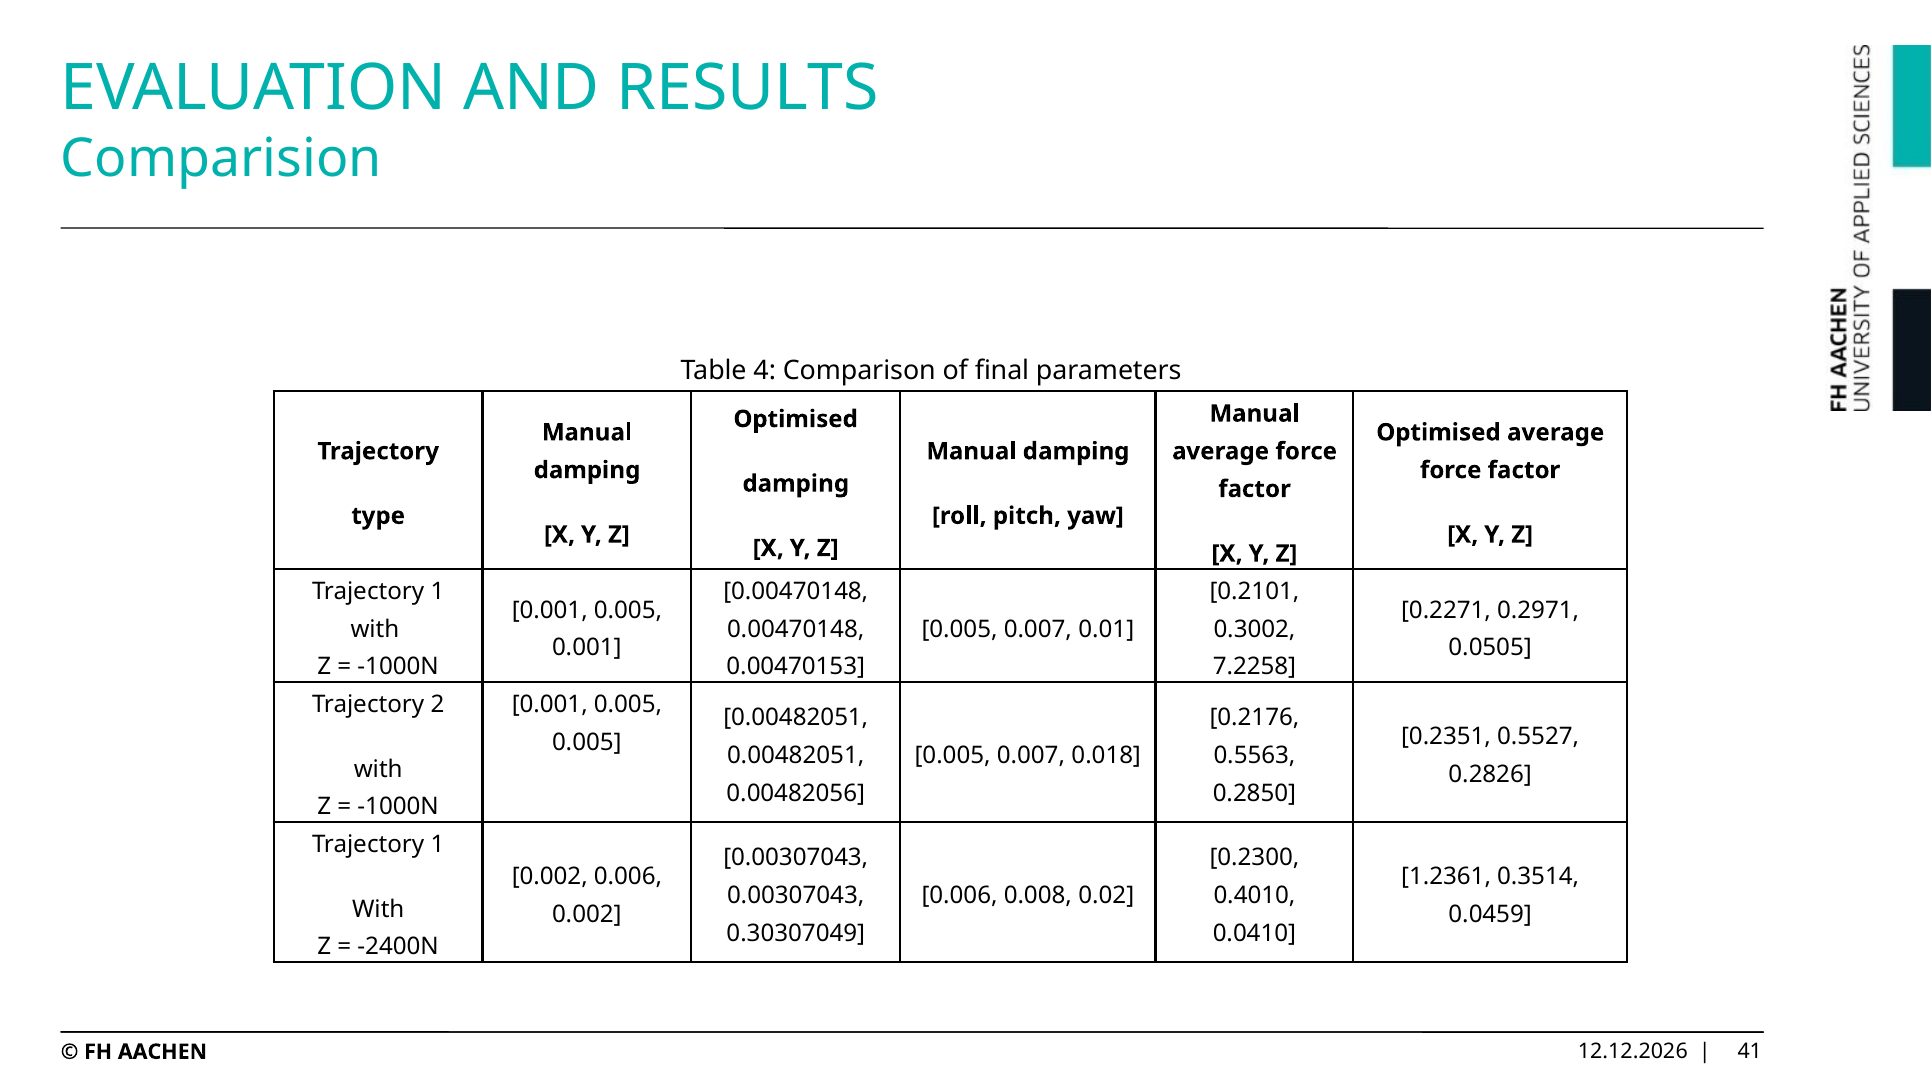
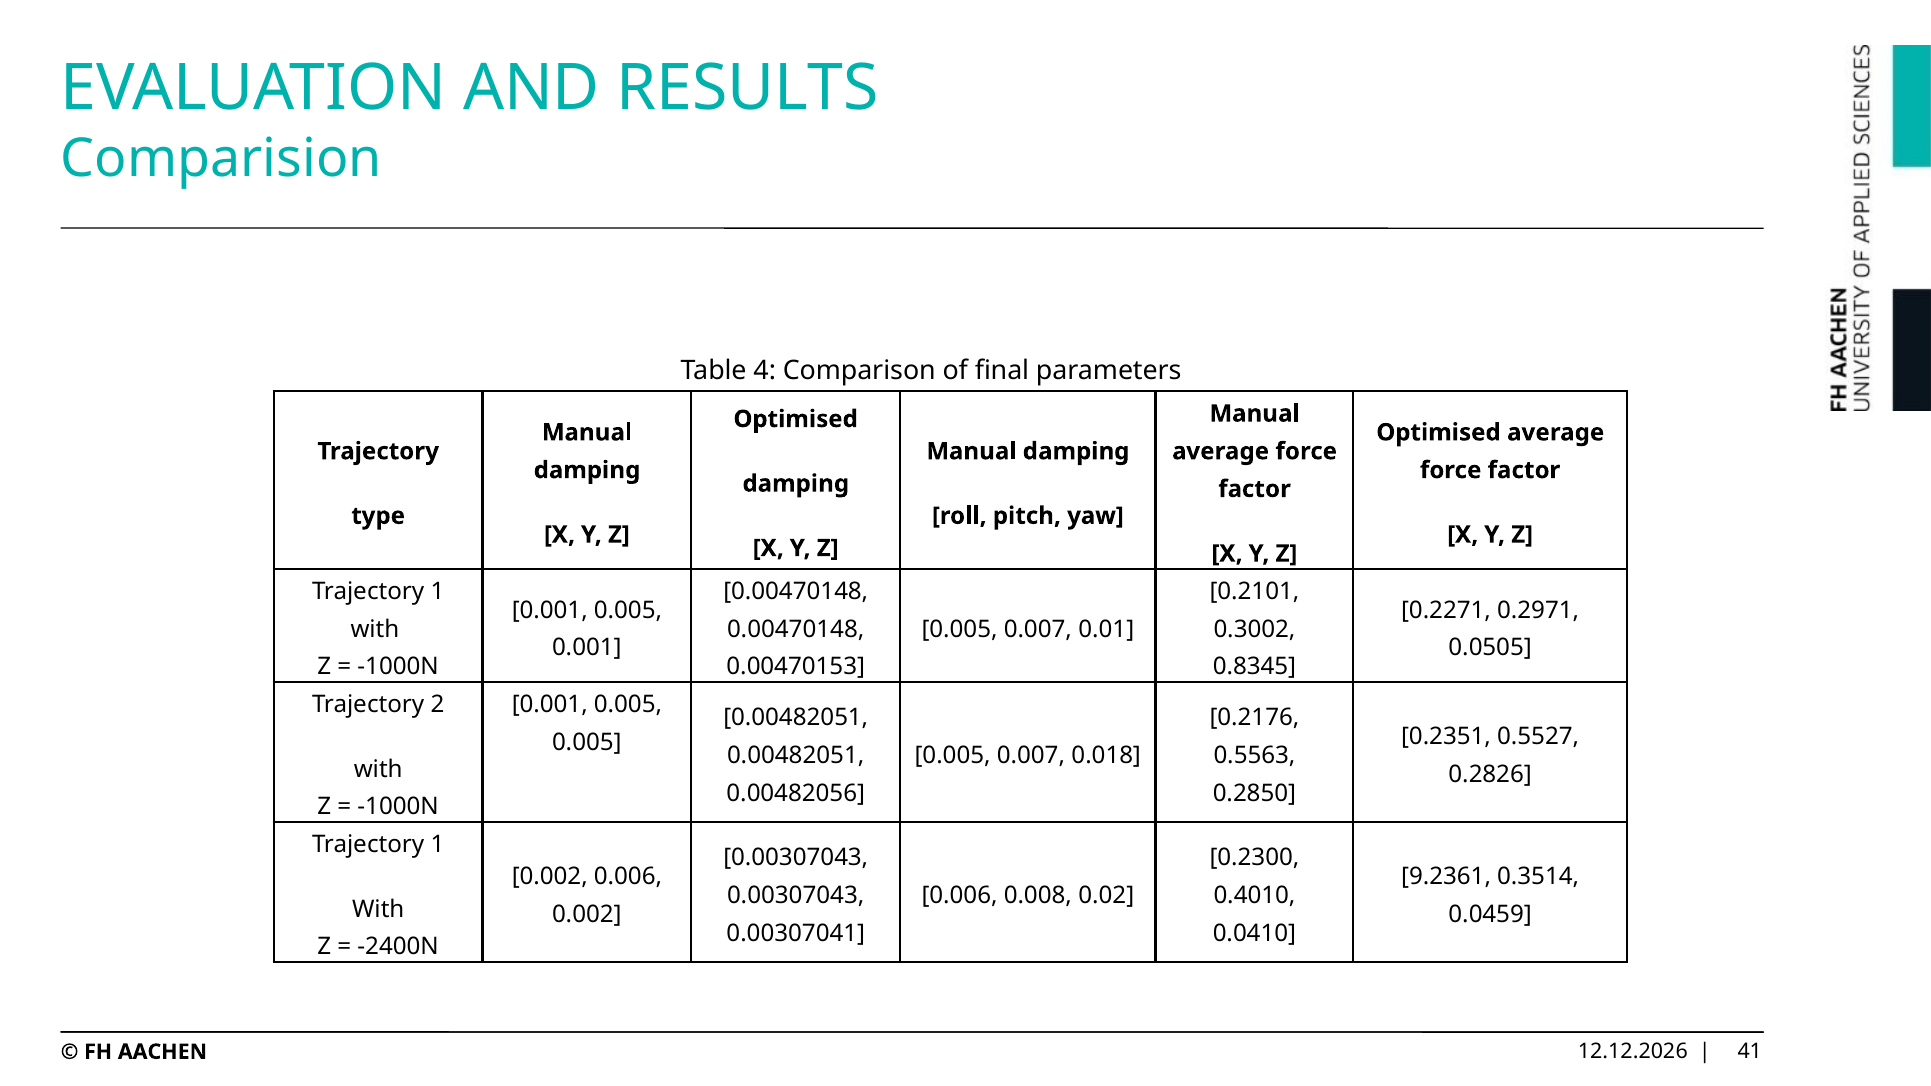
7.2258: 7.2258 -> 0.8345 (1254, 667)
1.2361: 1.2361 -> 9.2361 (1446, 877)
0.30307049: 0.30307049 -> 0.00307041 (796, 934)
